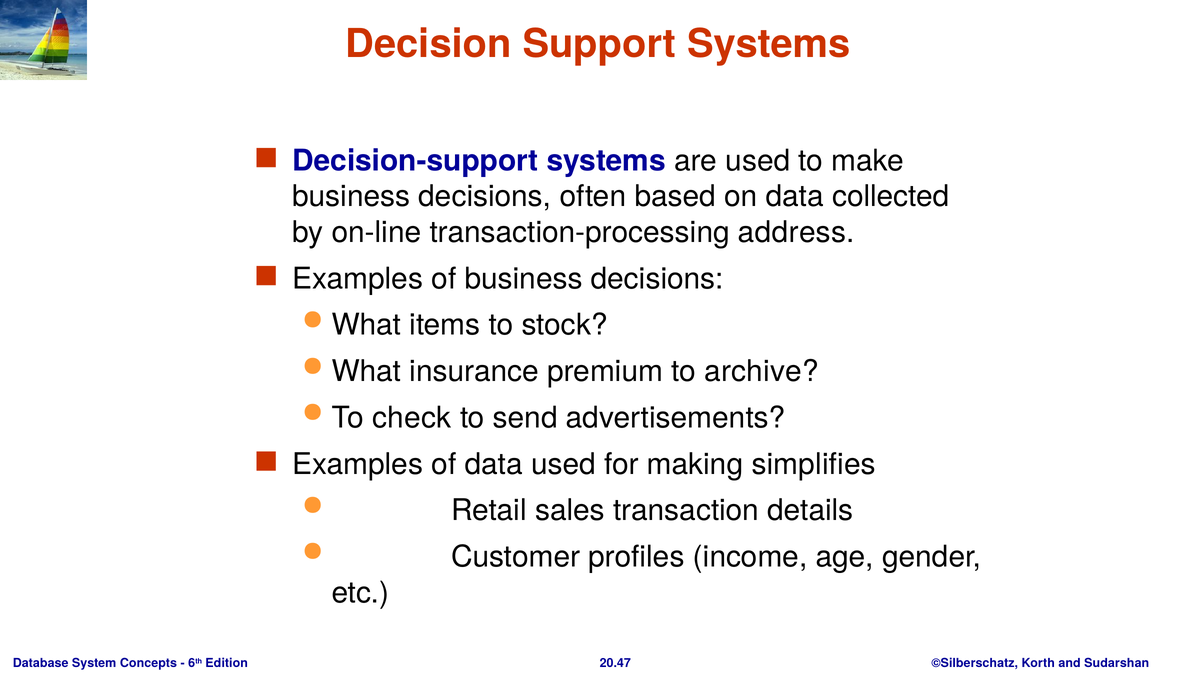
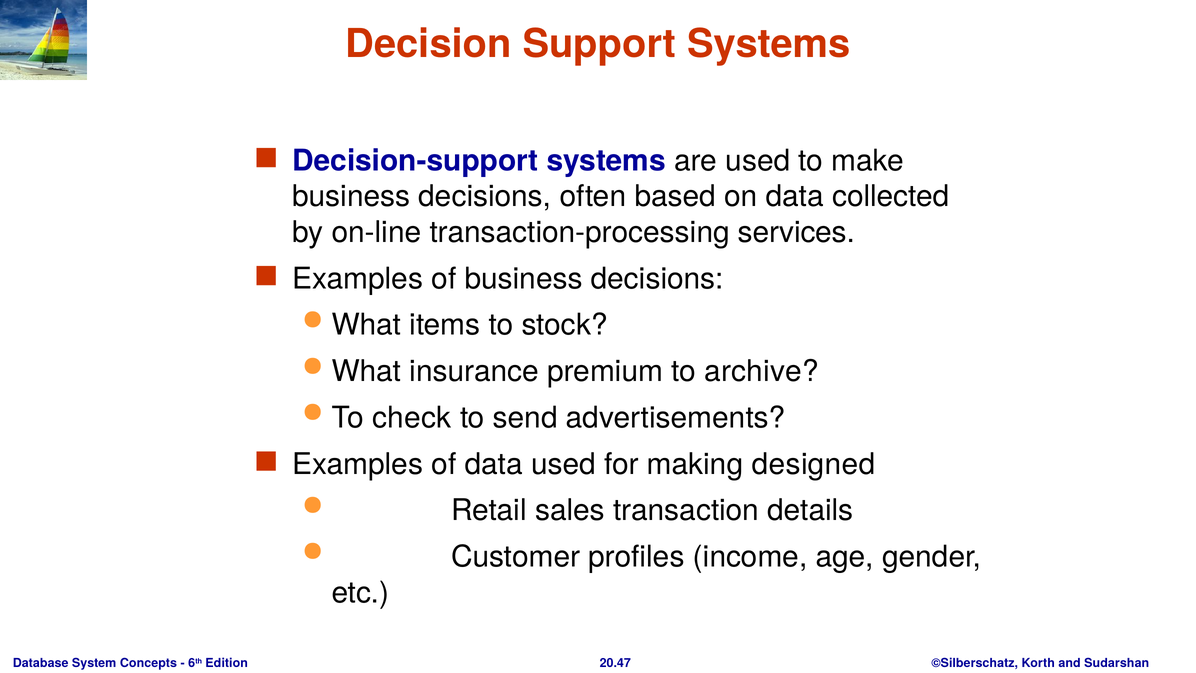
address: address -> services (797, 232)
simplifies: simplifies -> designed (814, 464)
